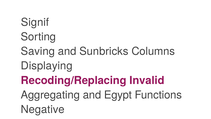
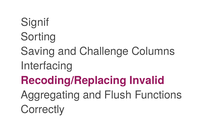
Sunbricks: Sunbricks -> Challenge (104, 51)
Displaying: Displaying -> Interfacing (47, 66)
Egypt: Egypt -> Flush (118, 95)
Negative: Negative -> Correctly (43, 109)
